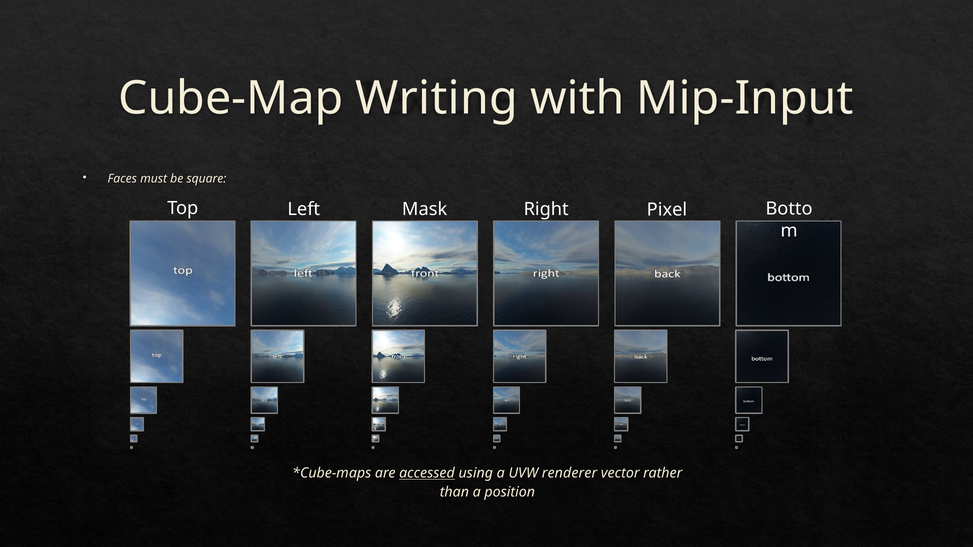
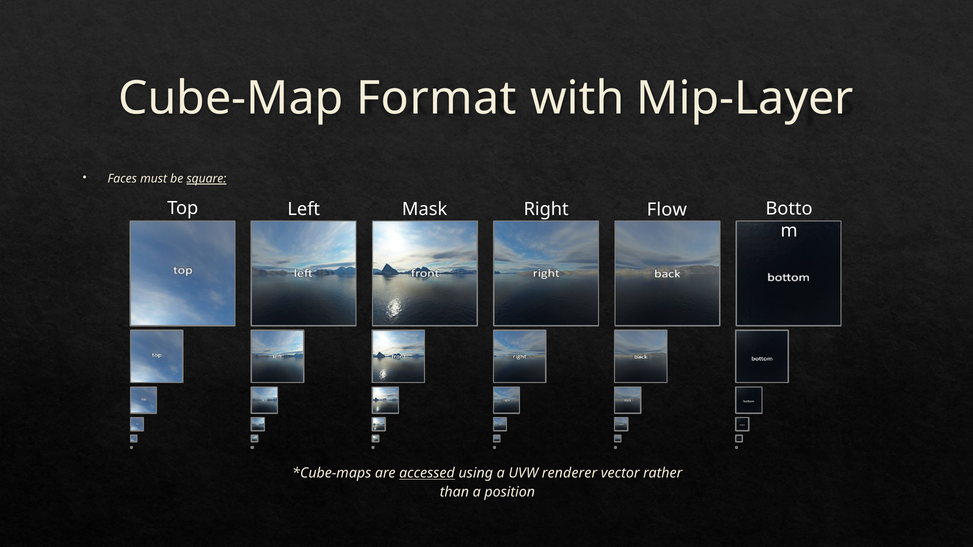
Writing: Writing -> Format (436, 99)
Mip-Input: Mip-Input -> Mip-Layer (745, 99)
square underline: none -> present (206, 179)
Pixel: Pixel -> Flow (667, 210)
